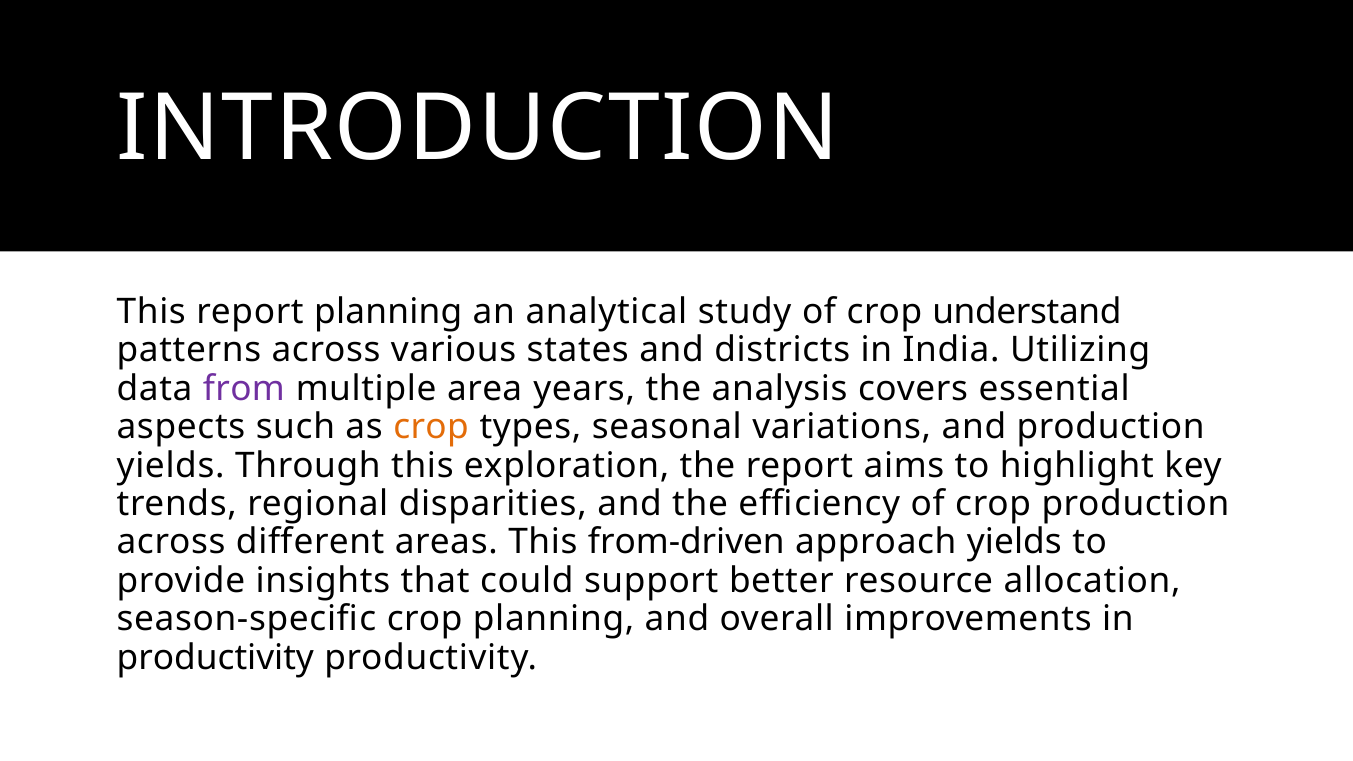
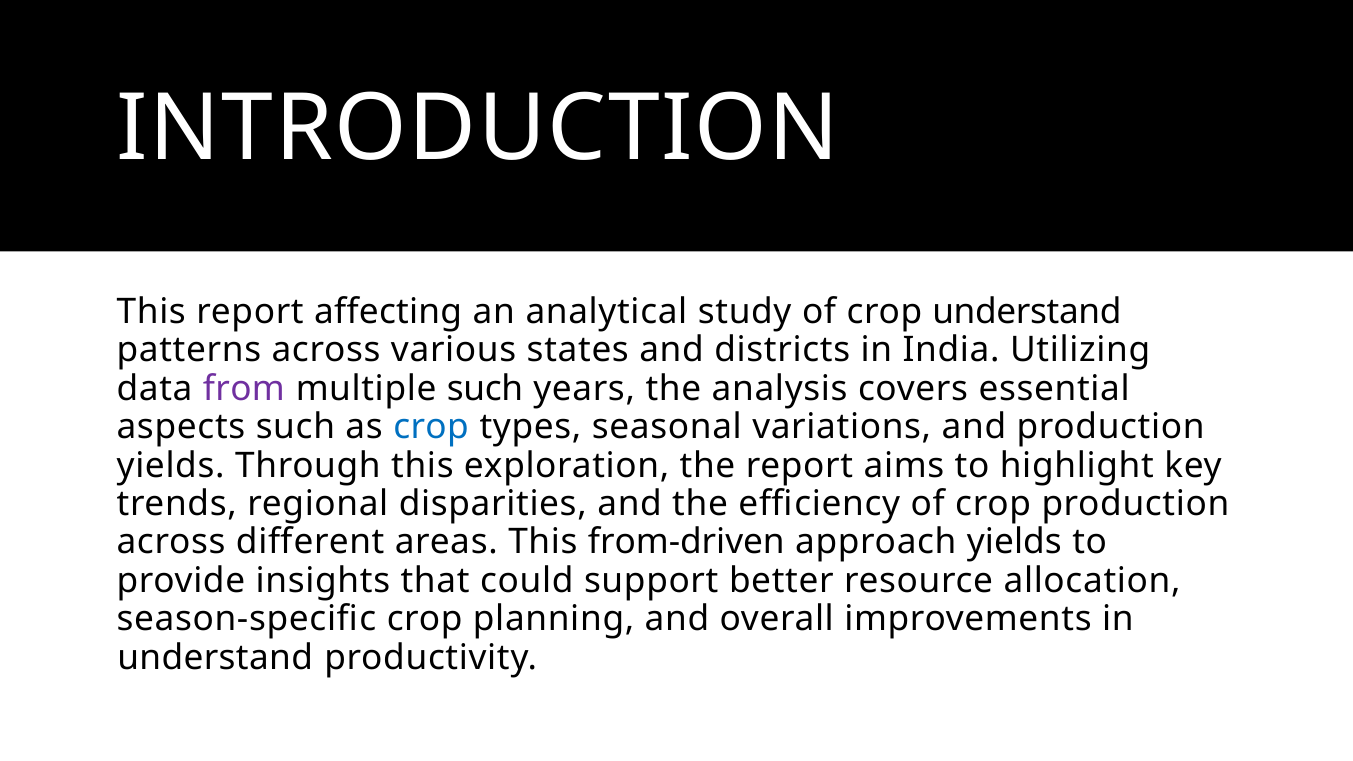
report planning: planning -> affecting (388, 312)
multiple area: area -> such (485, 389)
crop colour: orange -> blue (431, 427)
productivity: productivity -> understand (215, 658)
